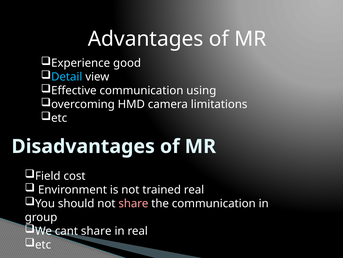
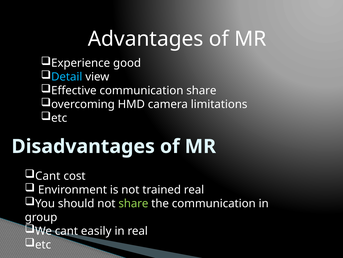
communication using: using -> share (201, 90)
Field: Field -> Cant (48, 175)
share colour: pink -> light green (133, 203)
cant share: share -> easily (96, 230)
